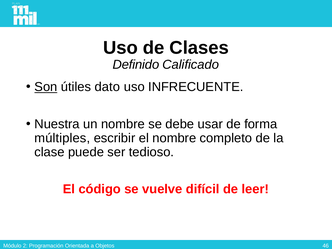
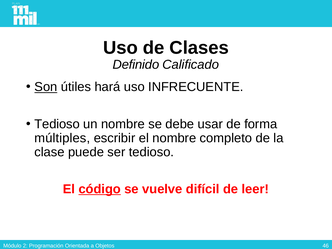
dato: dato -> hará (107, 87)
Nuestra: Nuestra -> Tedioso (57, 124)
código underline: none -> present (100, 189)
